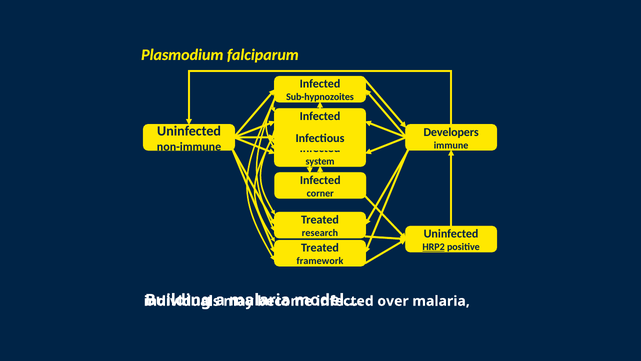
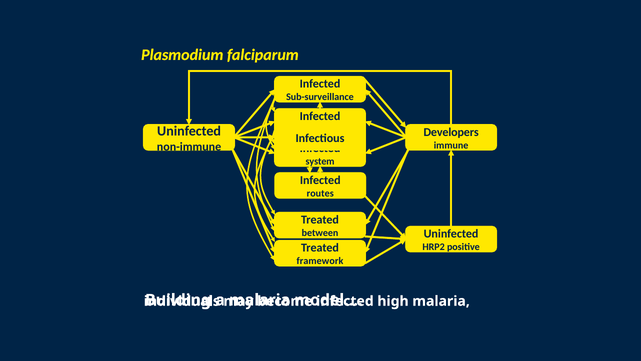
Sub-hypnozoites: Sub-hypnozoites -> Sub-surveillance (320, 97)
corner: corner -> routes (320, 193)
research: research -> between (320, 233)
HRP2 underline: present -> none (434, 247)
over: over -> high (393, 301)
